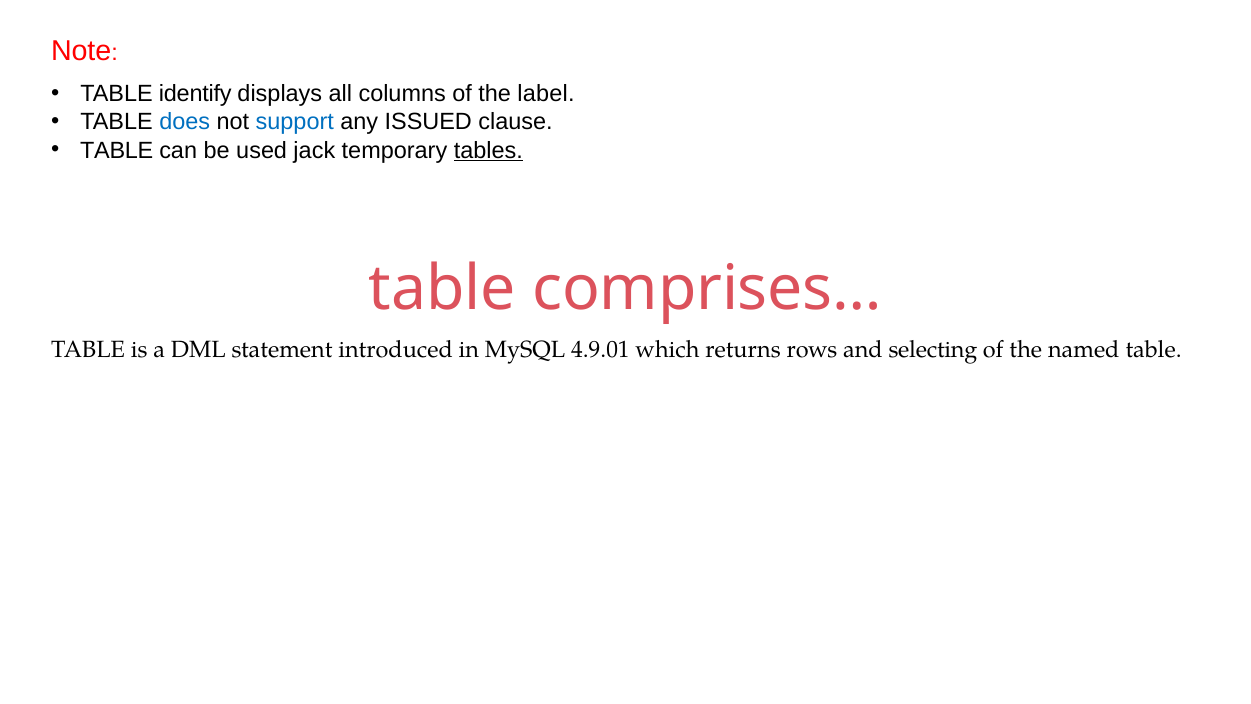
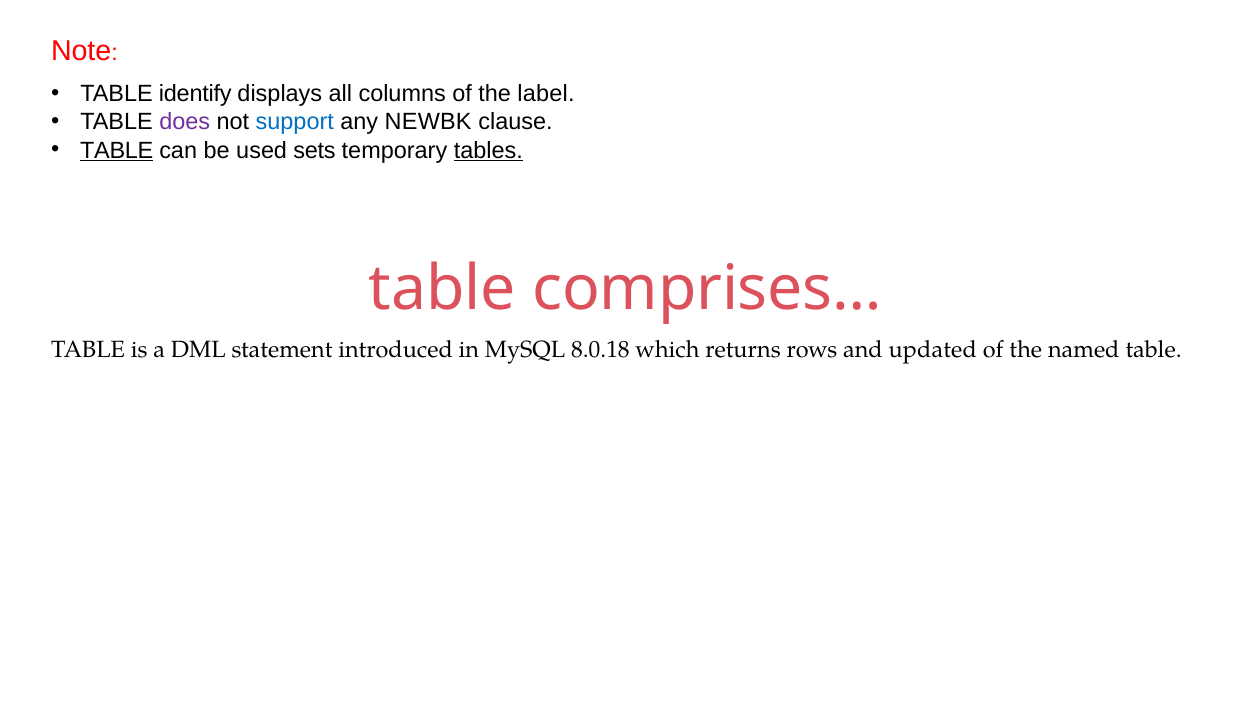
does colour: blue -> purple (185, 122)
ISSUED: ISSUED -> NEWBK (428, 122)
TABLE underline: none -> present (117, 150)
jack: jack -> sets (314, 150)
4.9.01: 4.9.01 -> 8.0.18 (600, 350)
selecting: selecting -> updated (933, 350)
